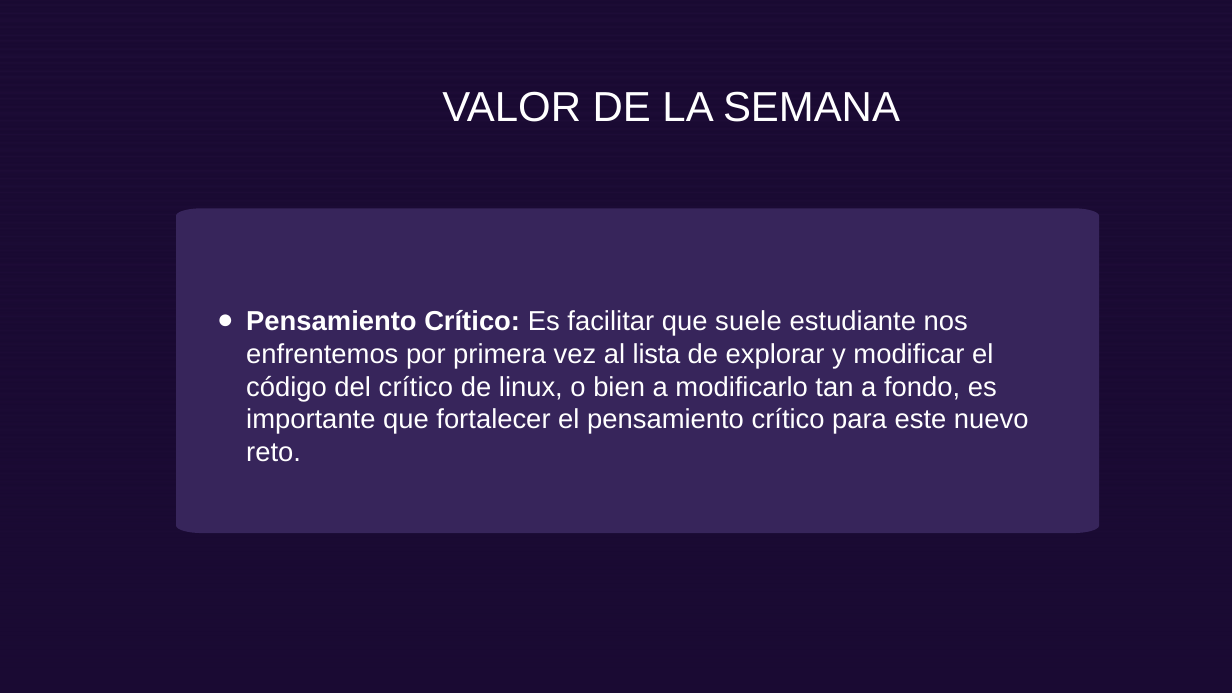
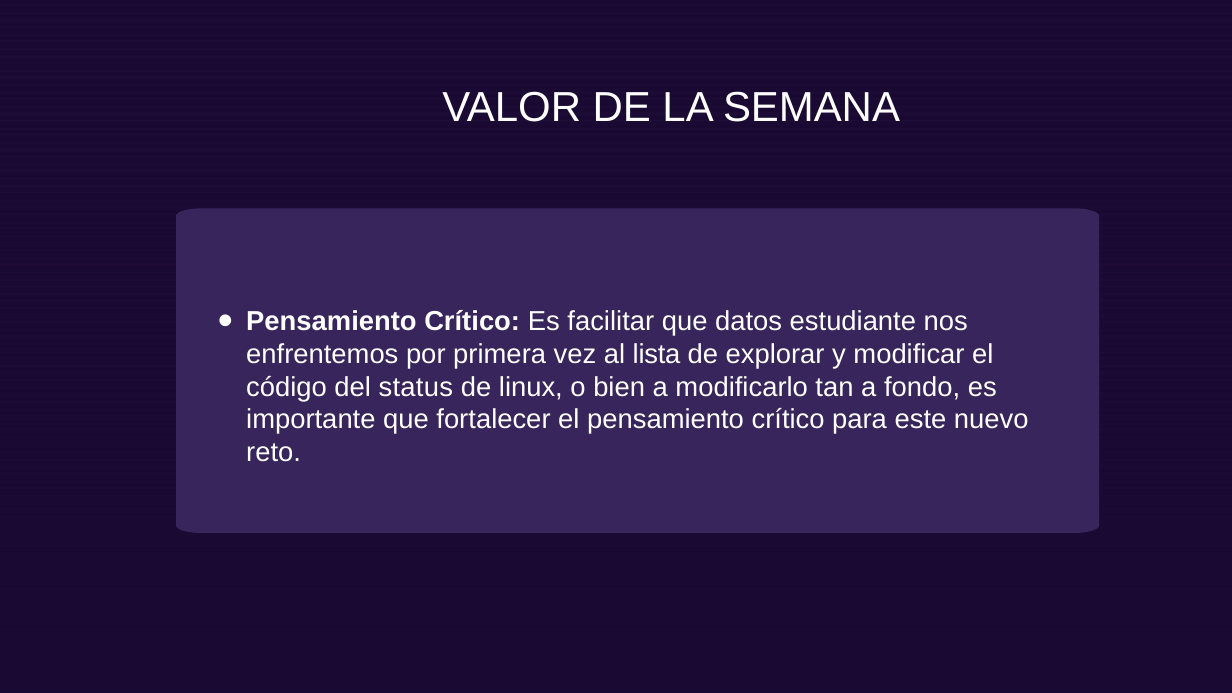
suele: suele -> datos (749, 321)
del crítico: crítico -> status (416, 387)
